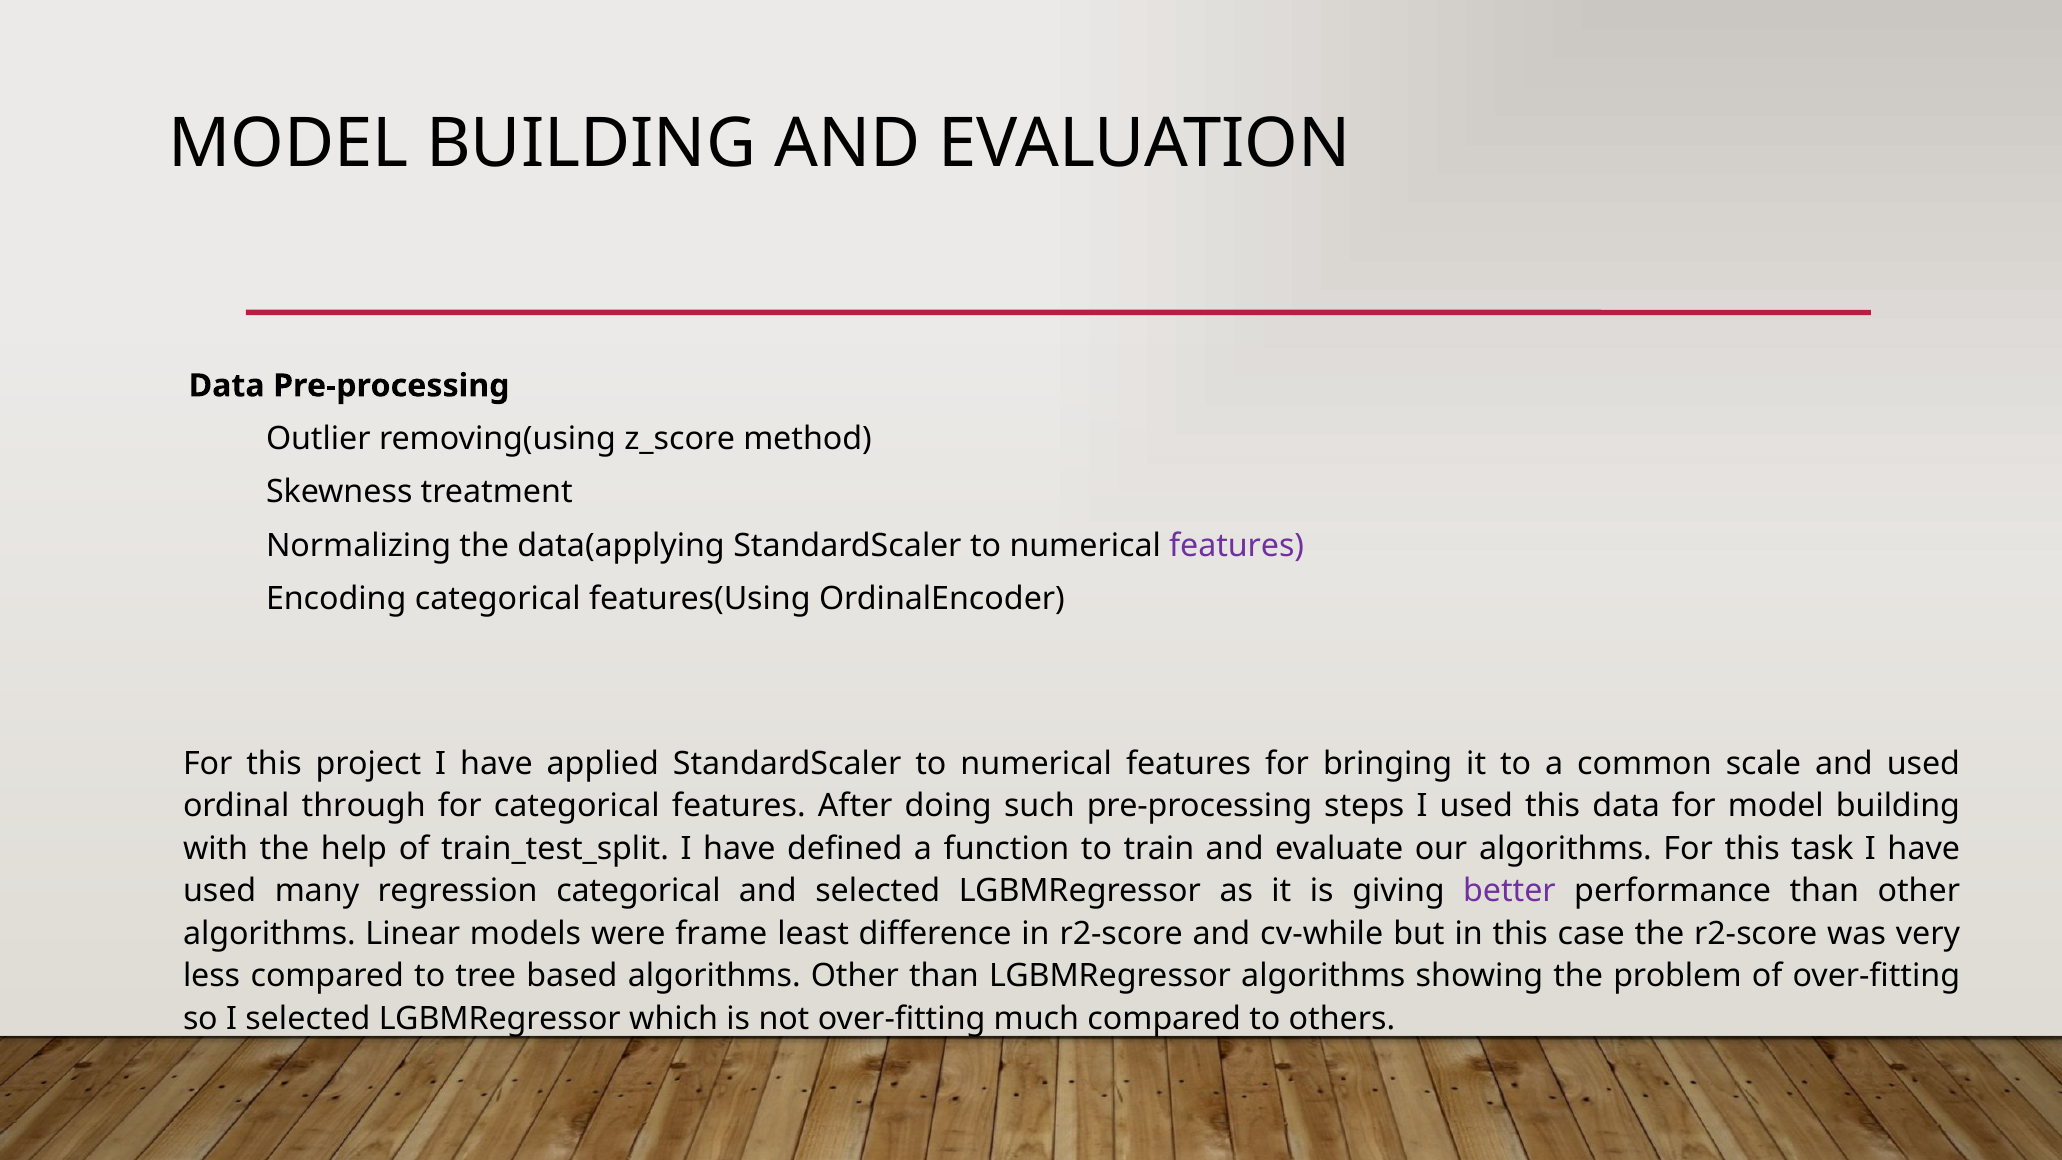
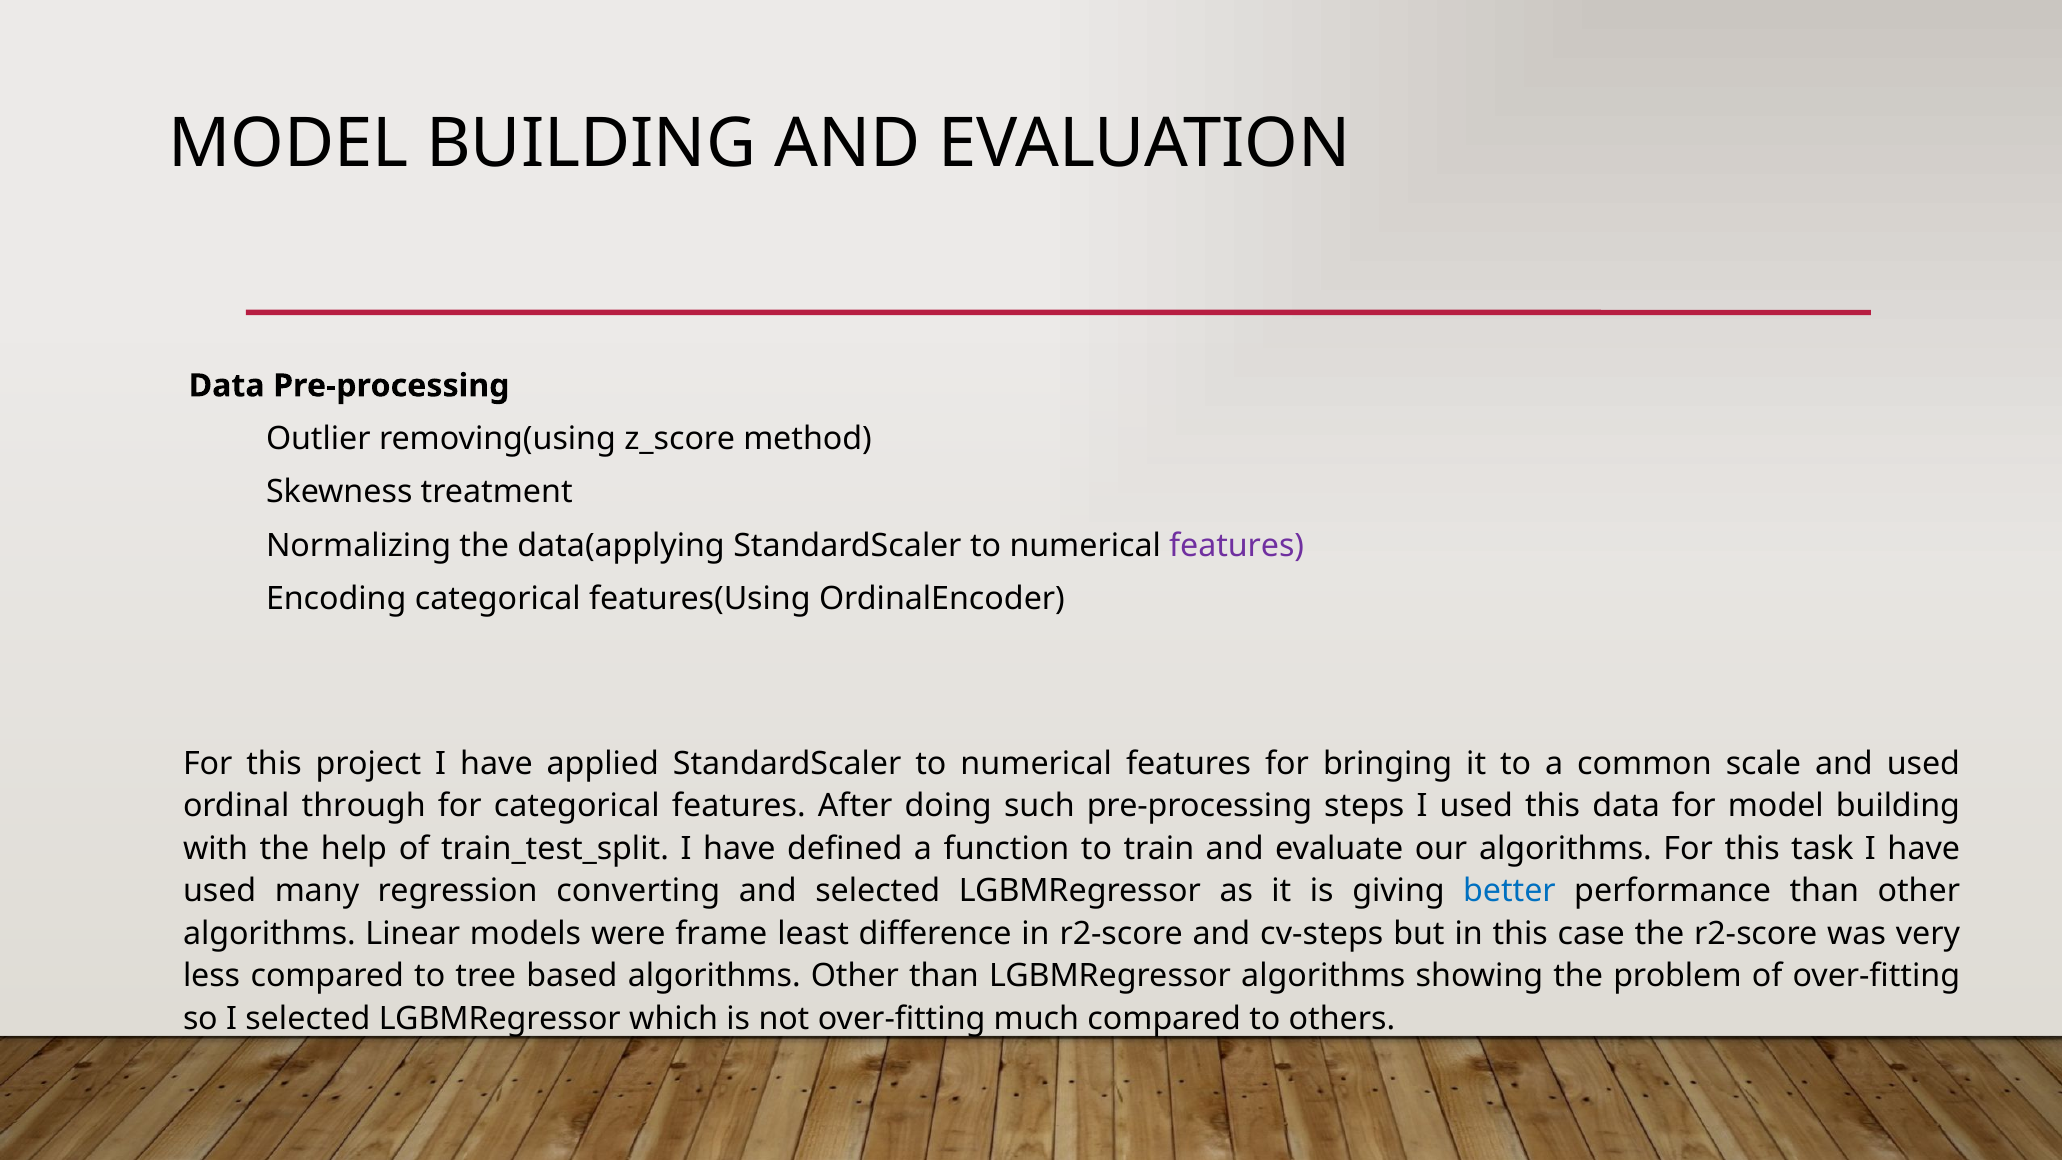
regression categorical: categorical -> converting (638, 891)
better colour: purple -> blue (1509, 891)
cv-while: cv-while -> cv-steps (1322, 933)
